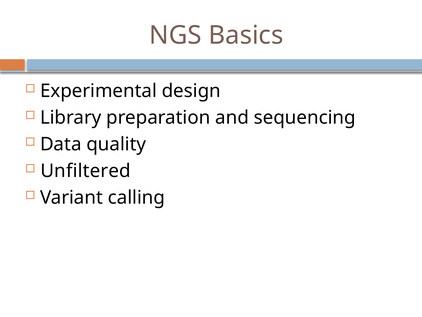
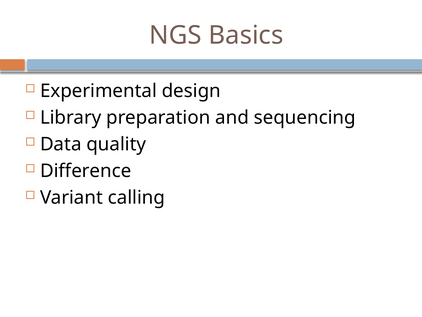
Unfiltered: Unfiltered -> Difference (86, 171)
